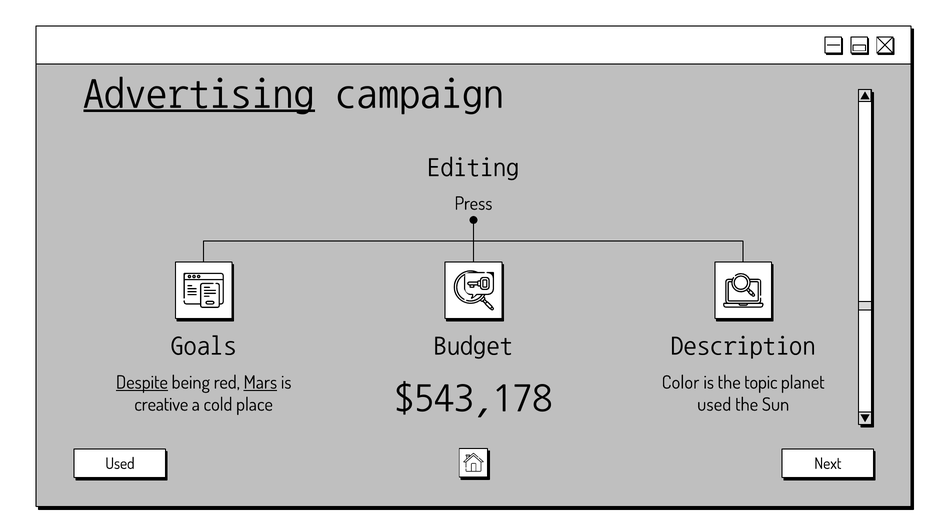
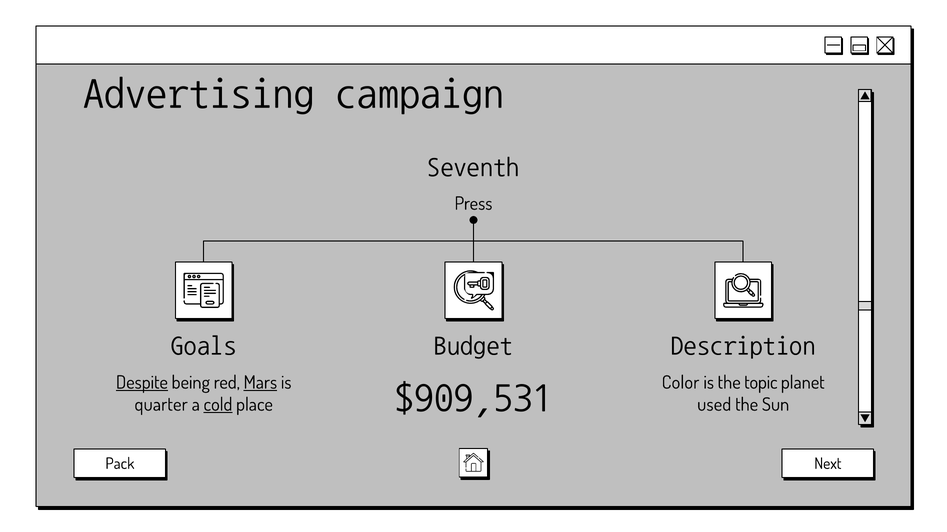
Advertising underline: present -> none (199, 93)
Editing: Editing -> Seventh (474, 167)
$543,178: $543,178 -> $909,531 (473, 397)
creative: creative -> quarter (161, 405)
cold underline: none -> present (218, 405)
Used: Used -> Pack (120, 464)
